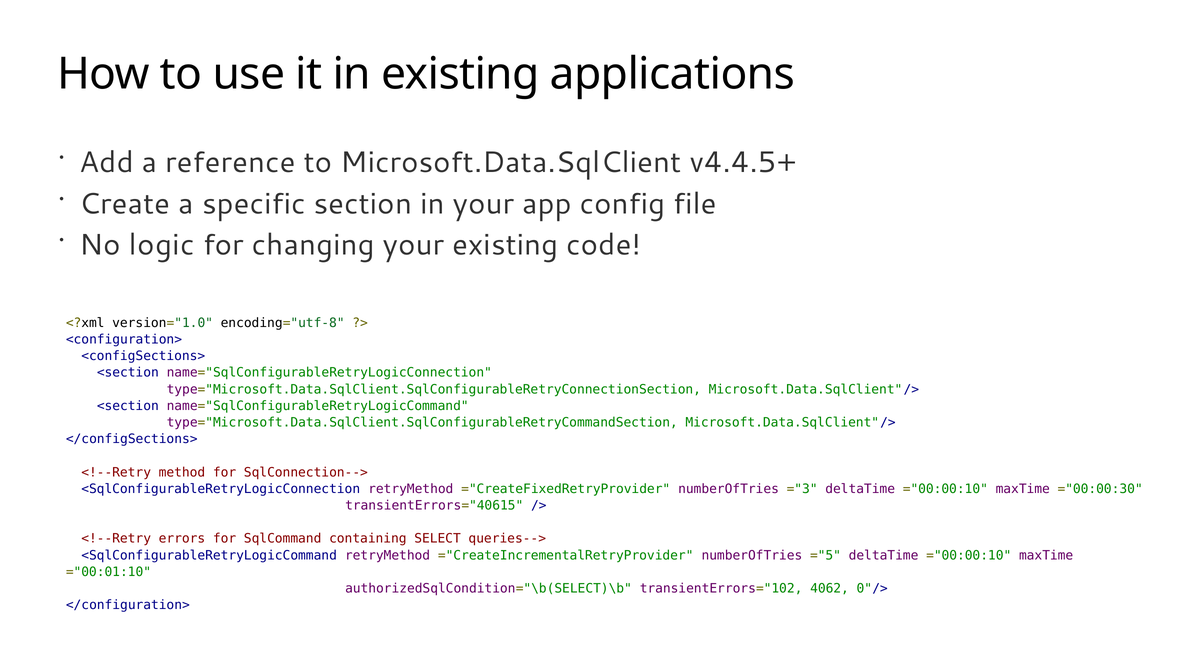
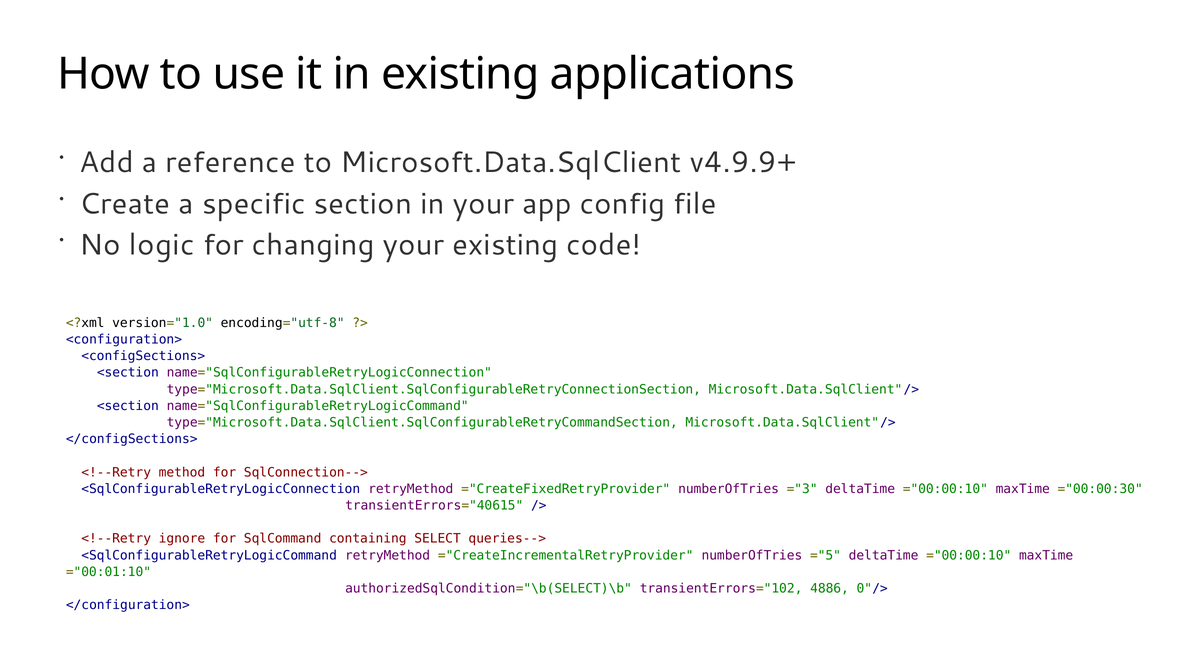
v4.4.5+: v4.4.5+ -> v4.9.9+ (743, 162)
errors: errors -> ignore (182, 539)
4062: 4062 -> 4886 (830, 589)
